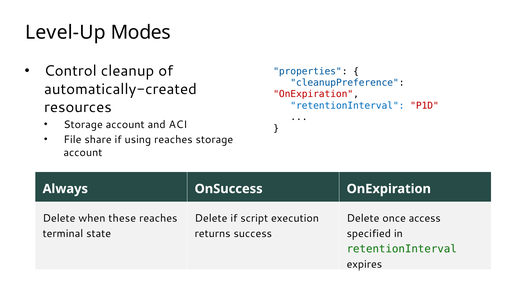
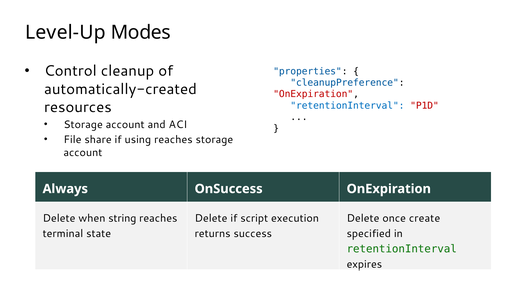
these: these -> string (122, 218)
access: access -> create (425, 218)
